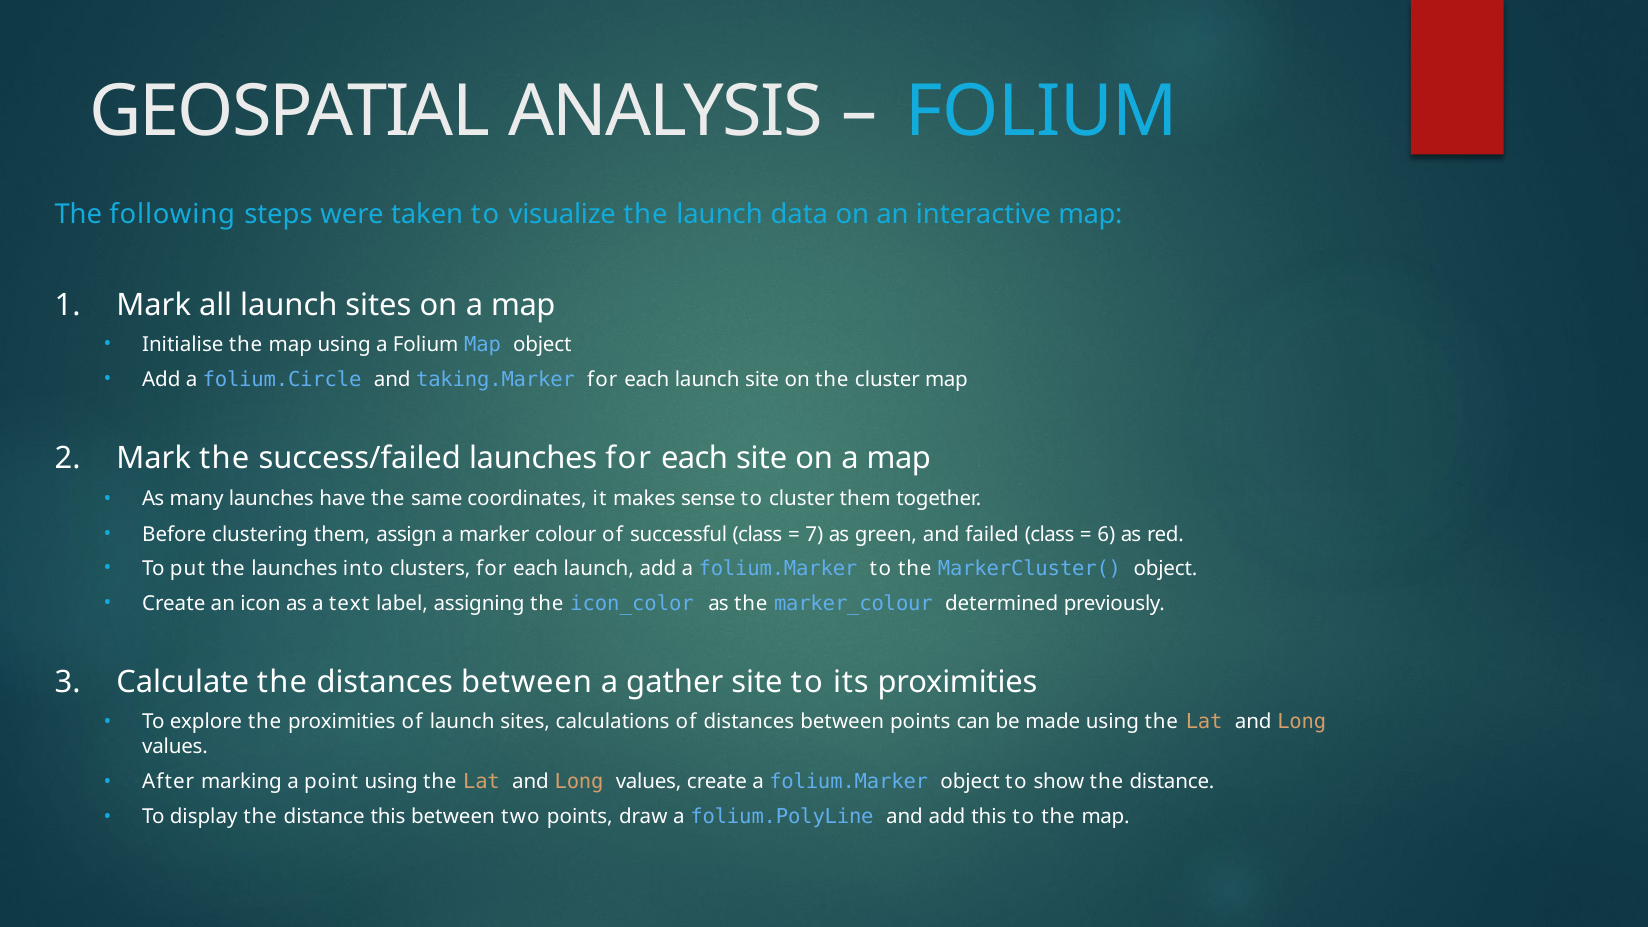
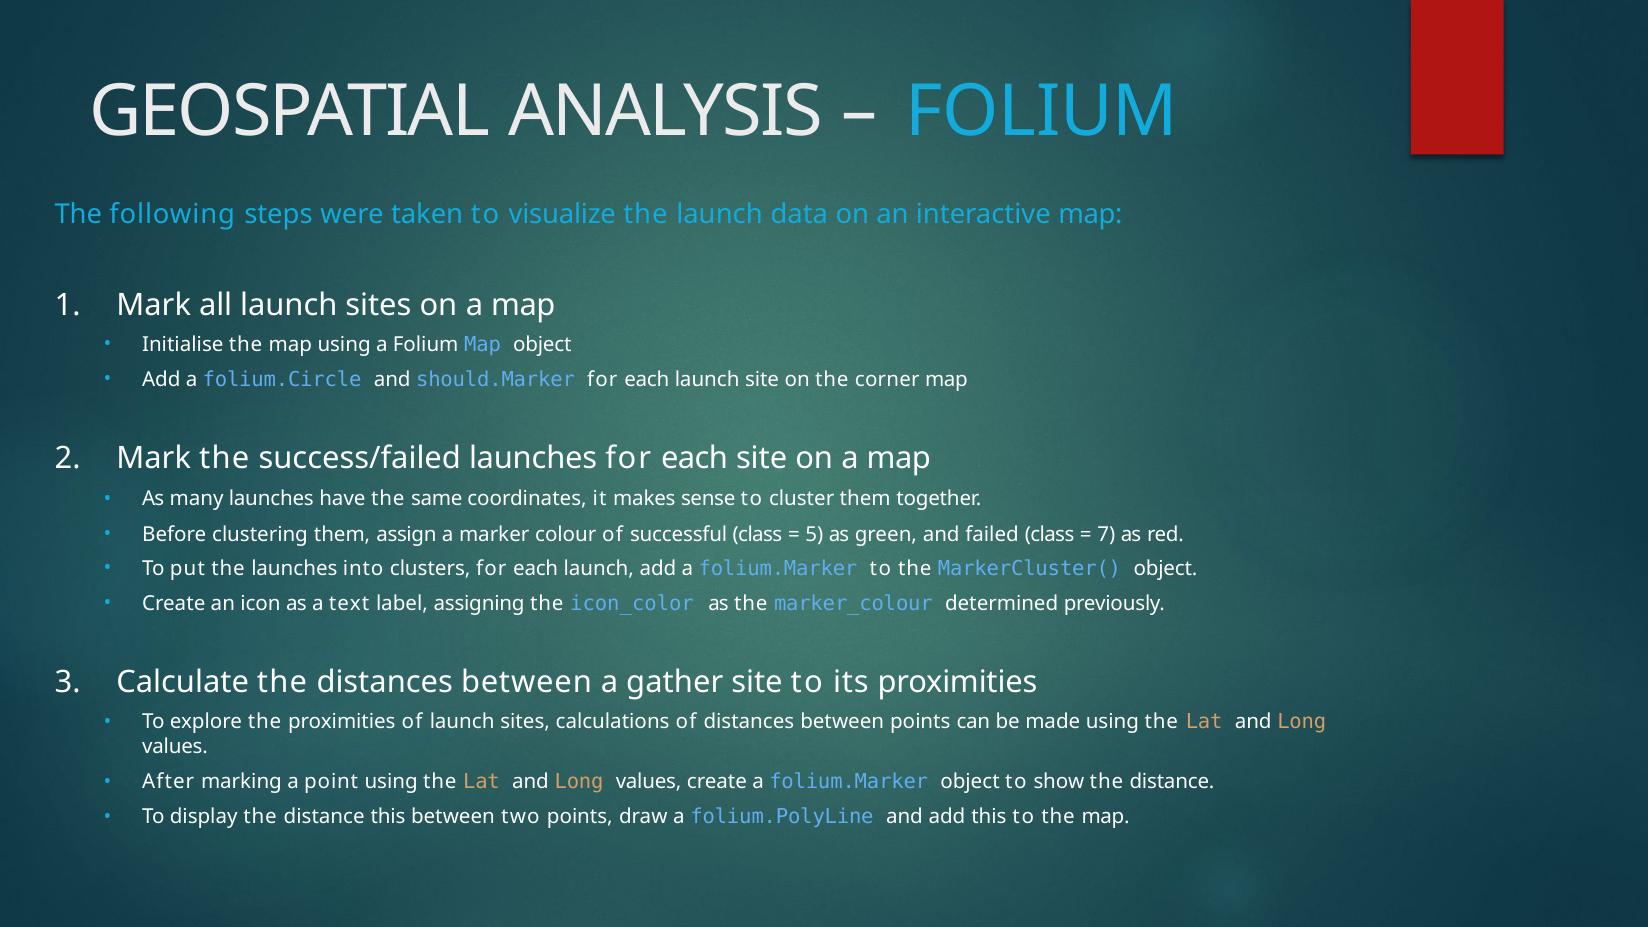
taking.Marker: taking.Marker -> should.Marker (496, 379)
the cluster: cluster -> corner (887, 379)
7: 7 -> 5 (814, 534)
6: 6 -> 7 (1106, 534)
